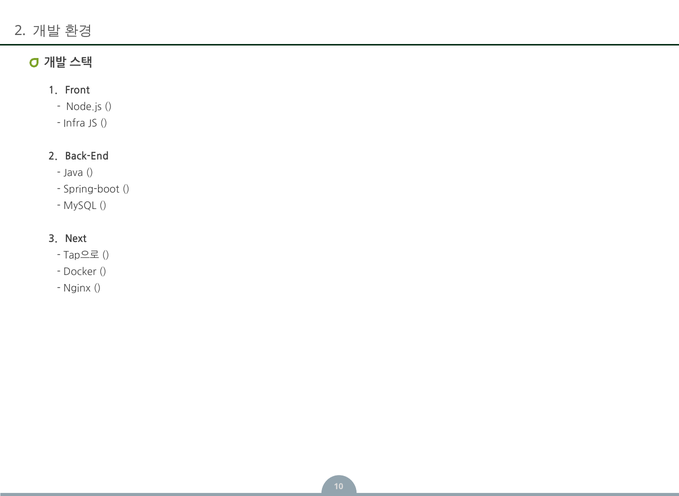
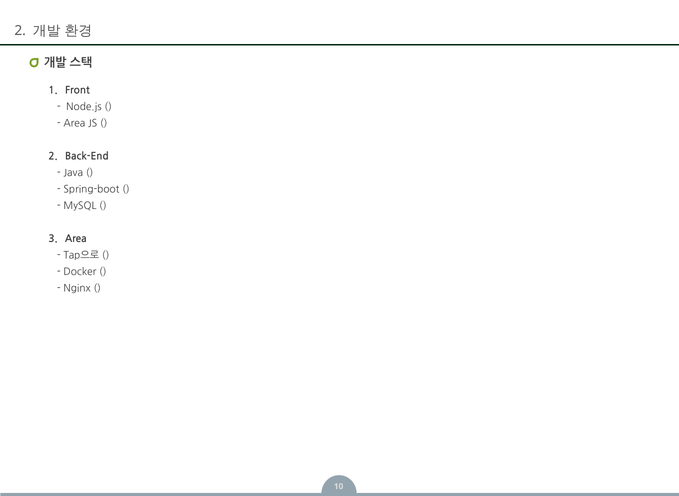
Infra: Infra -> Area (74, 123)
Next: Next -> Area (76, 239)
